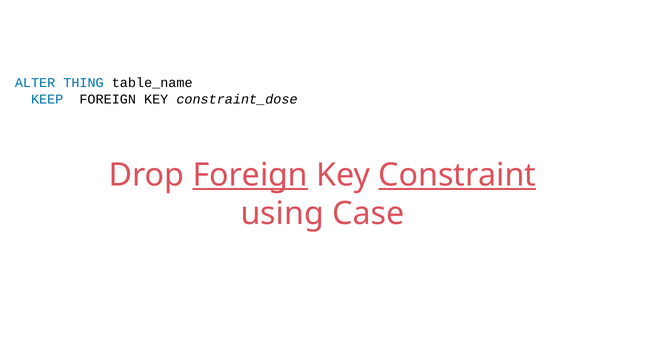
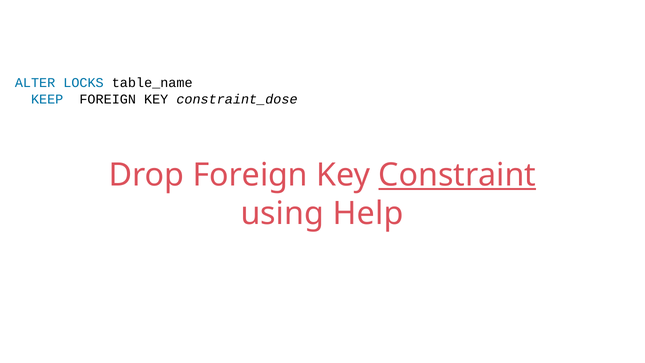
THING: THING -> LOCKS (84, 83)
Foreign underline: present -> none (250, 175)
Case: Case -> Help (368, 214)
